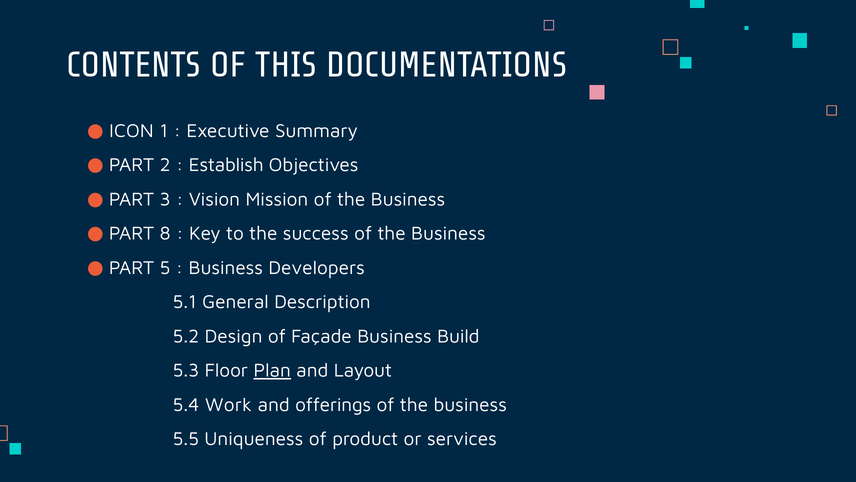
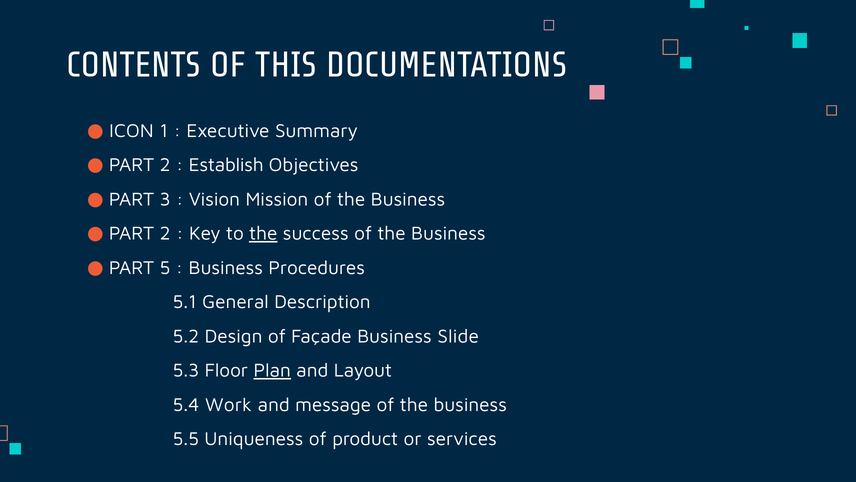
8: 8 -> 2 (165, 233)
the underline: none -> present (263, 233)
Developers: Developers -> Procedures (317, 268)
Build: Build -> Slide (458, 336)
offerings: offerings -> message (333, 404)
